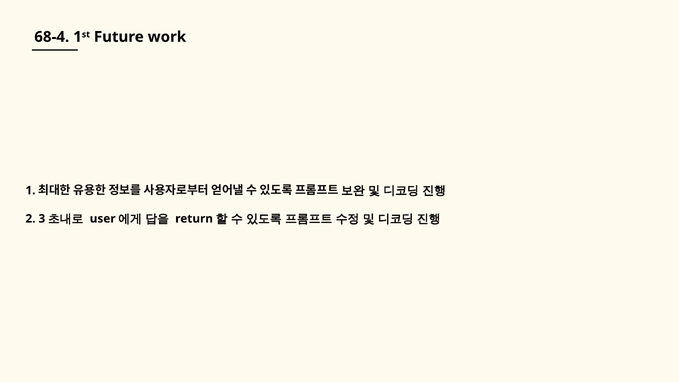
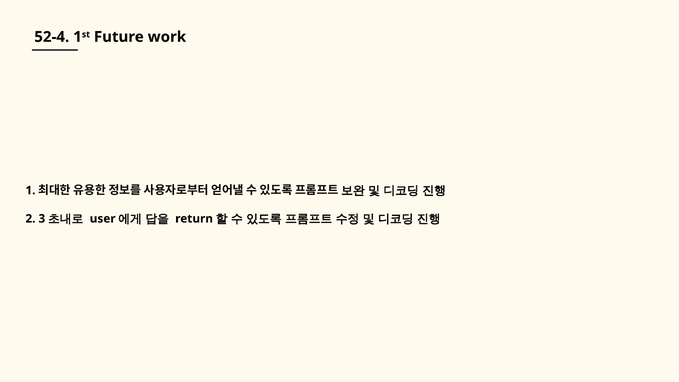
68-4: 68-4 -> 52-4 (52, 37)
